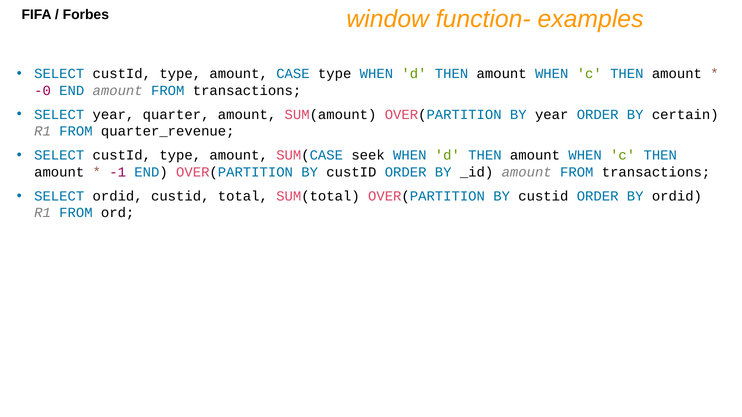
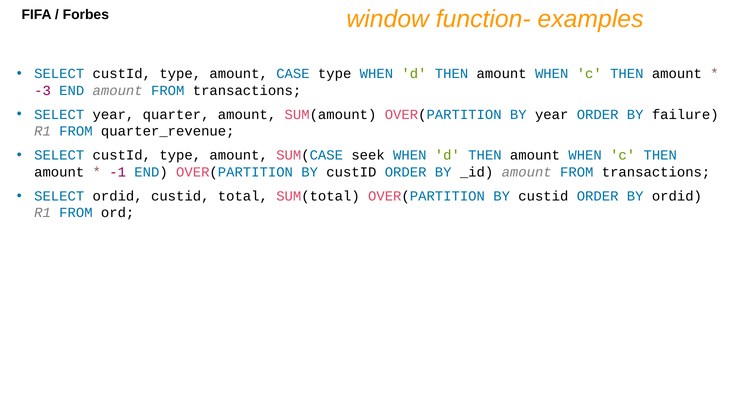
-0: -0 -> -3 (43, 91)
certain: certain -> failure (685, 115)
